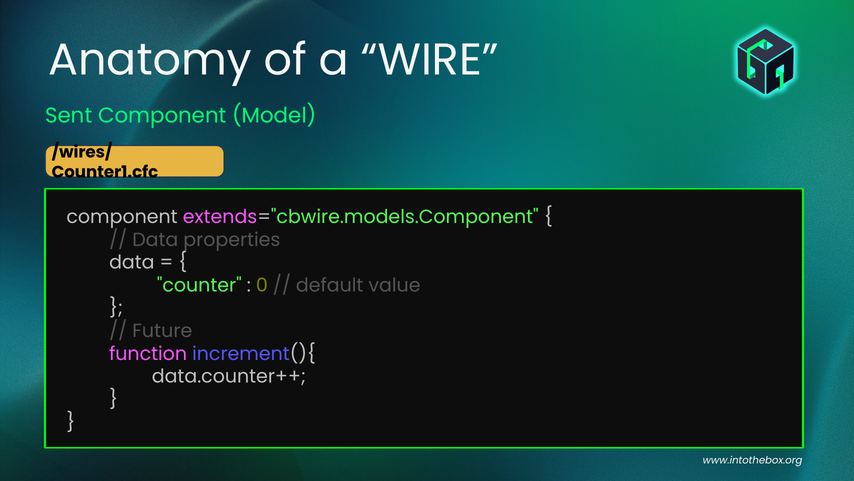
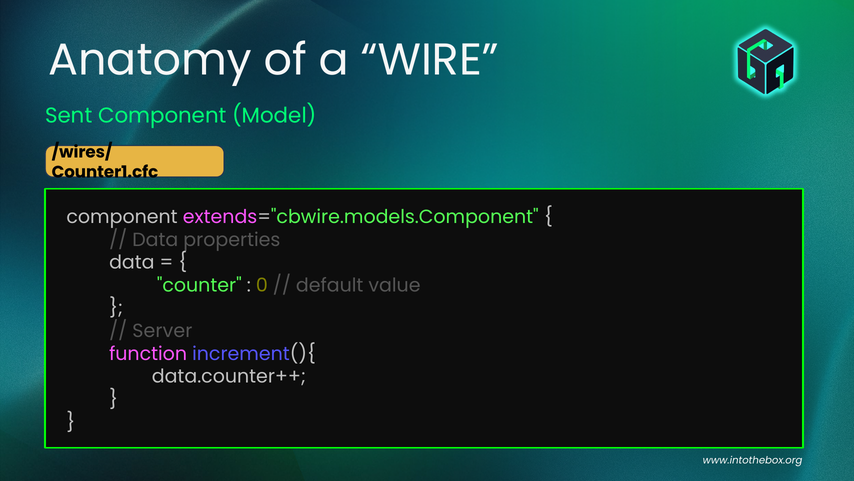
Future: Future -> Server (162, 331)
